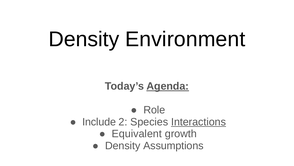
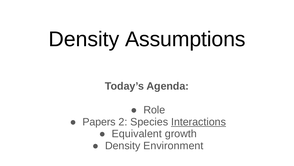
Environment: Environment -> Assumptions (185, 39)
Agenda underline: present -> none (168, 86)
Include: Include -> Papers (99, 121)
Assumptions: Assumptions -> Environment (173, 145)
